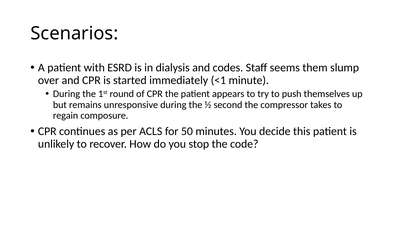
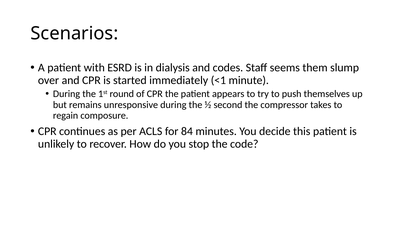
50: 50 -> 84 (187, 131)
